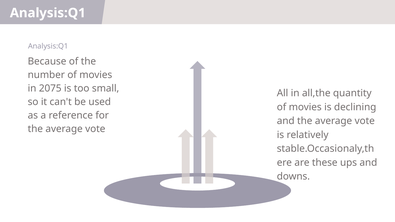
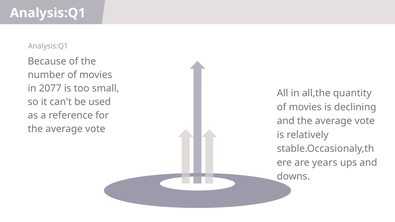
2075: 2075 -> 2077 (50, 88)
these: these -> years (325, 163)
